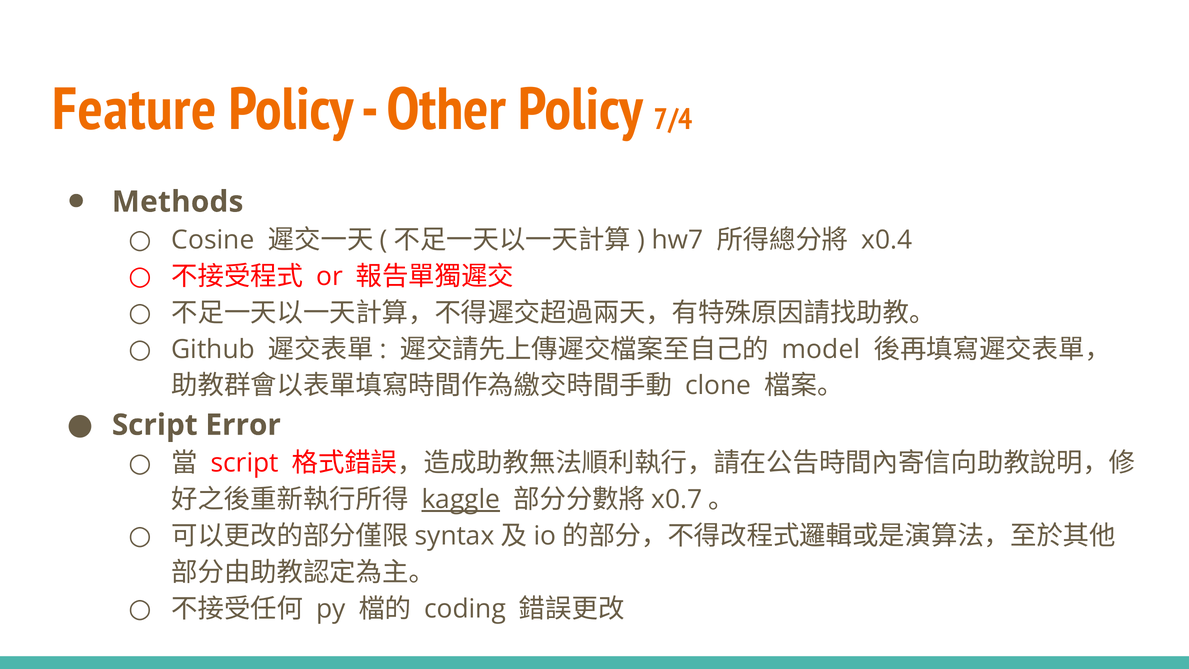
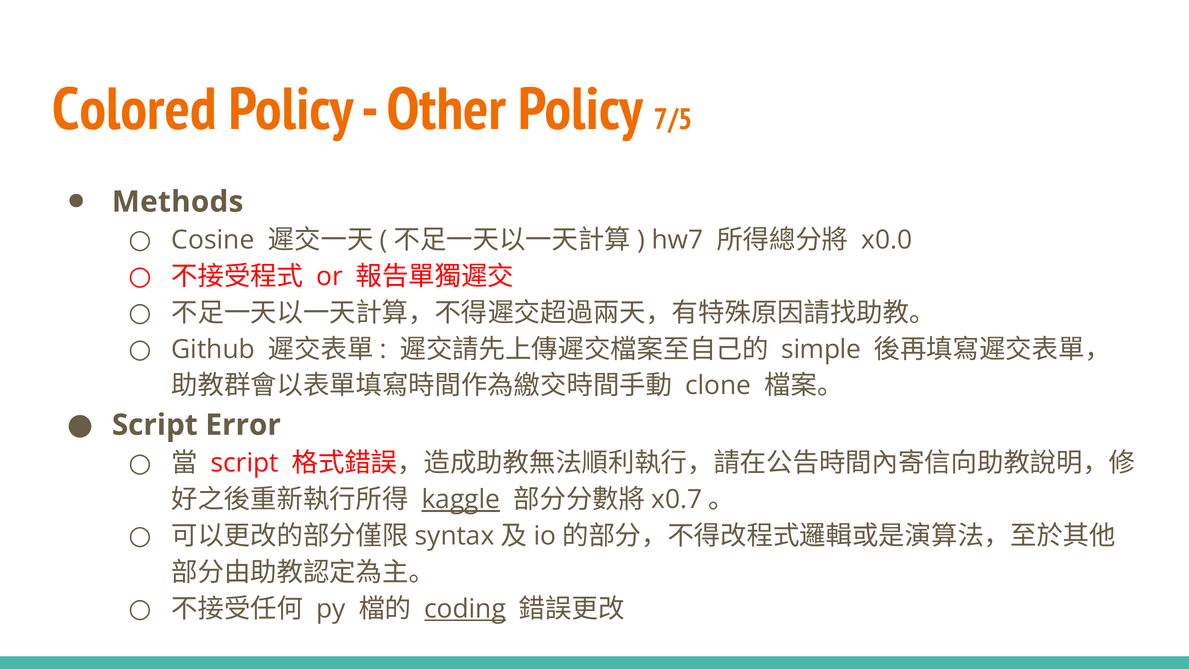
Feature: Feature -> Colored (135, 110)
7/4: 7/4 -> 7/5 (673, 119)
x0.4: x0.4 -> x0.0 (887, 240)
model: model -> simple (821, 349)
coding underline: none -> present (465, 609)
